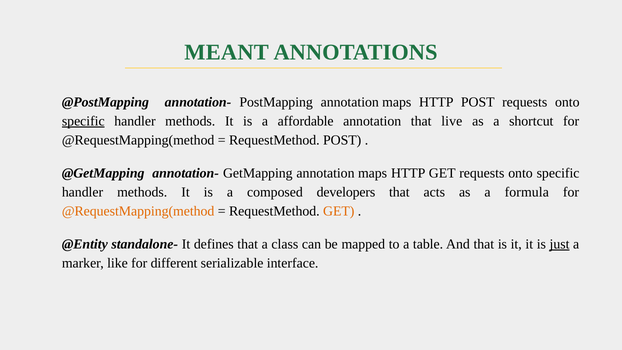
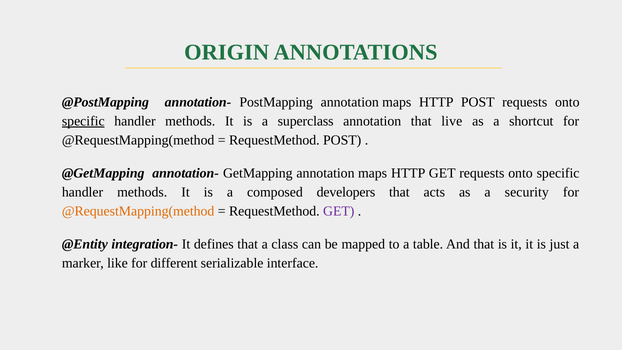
MEANT: MEANT -> ORIGIN (227, 53)
affordable: affordable -> superclass (306, 121)
formula: formula -> security (527, 192)
GET colour: orange -> purple (339, 211)
standalone-: standalone- -> integration- (145, 244)
just underline: present -> none (560, 244)
